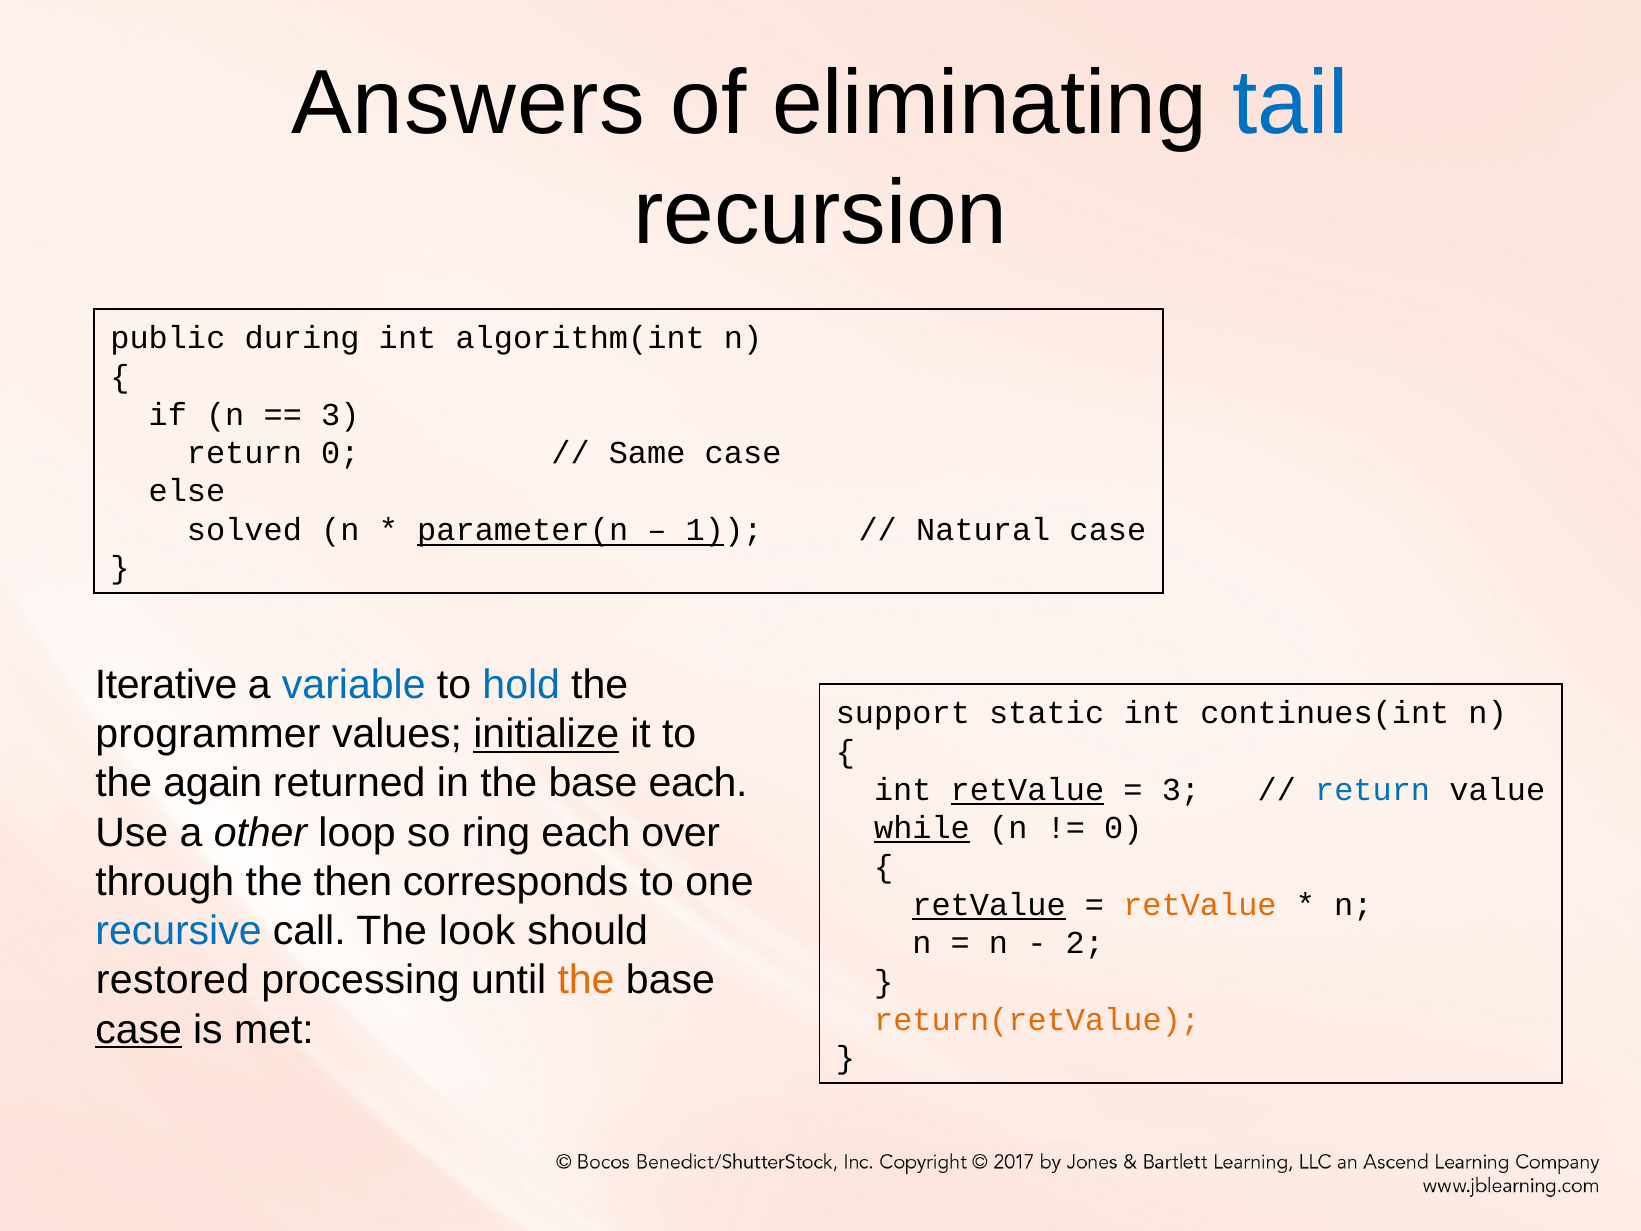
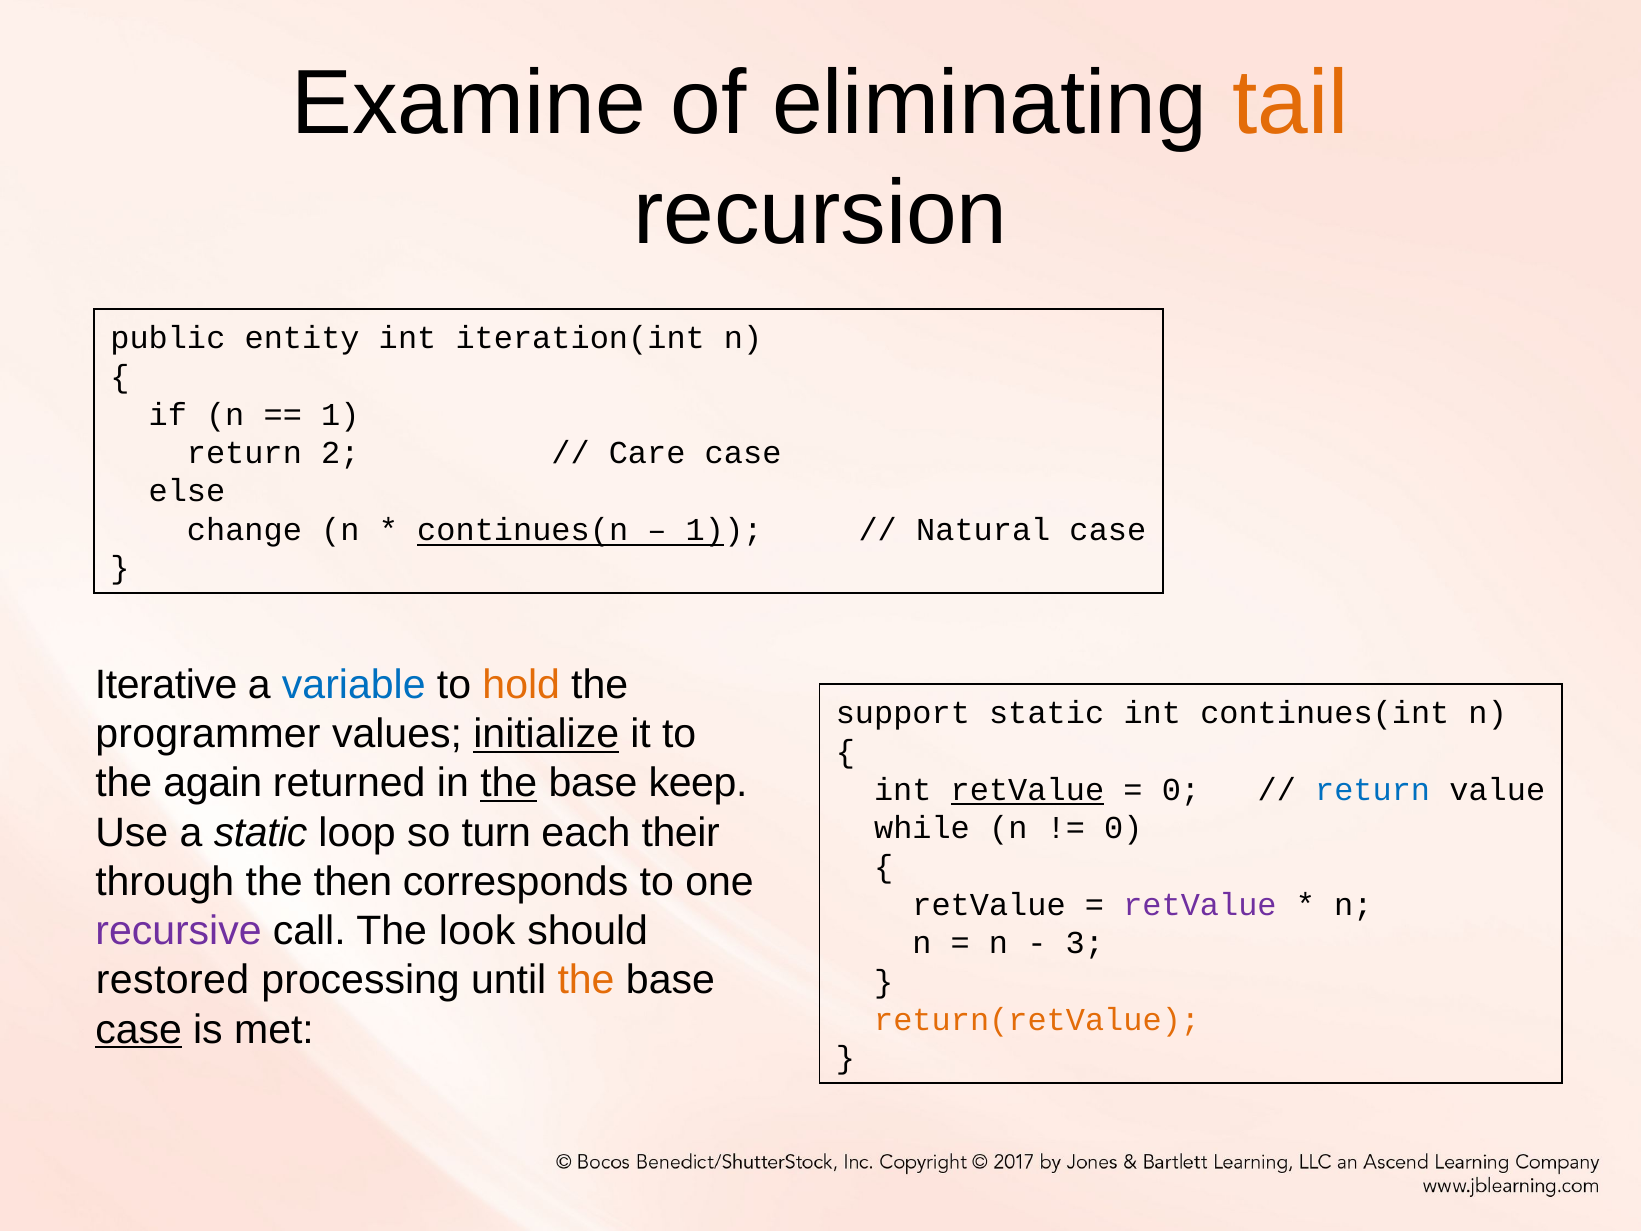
Answers: Answers -> Examine (469, 104)
tail colour: blue -> orange (1291, 104)
during: during -> entity (302, 338)
algorithm(int: algorithm(int -> iteration(int (580, 338)
3: 3 -> 1 (340, 415)
return 0: 0 -> 2 (340, 453)
Same: Same -> Care (647, 453)
solved: solved -> change (244, 530)
parameter(n: parameter(n -> continues(n (523, 530)
hold colour: blue -> orange (521, 685)
the underline: none -> present (509, 783)
base each: each -> keep (698, 783)
3: 3 -> 0 (1181, 790)
a other: other -> static (261, 832)
ring: ring -> turn (496, 832)
over: over -> their (681, 832)
while underline: present -> none (922, 828)
retValue underline: present -> none (989, 905)
retValue colour: orange -> purple (1200, 905)
recursive colour: blue -> purple (179, 931)
2: 2 -> 3 (1085, 943)
